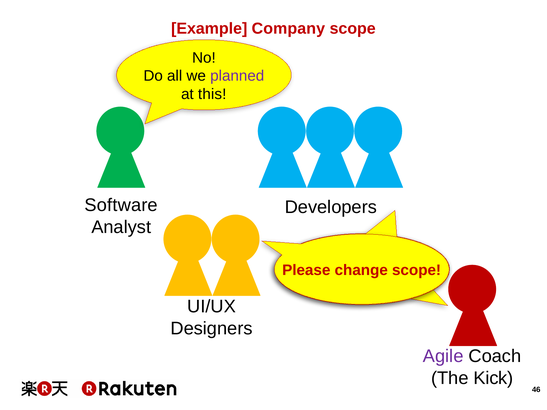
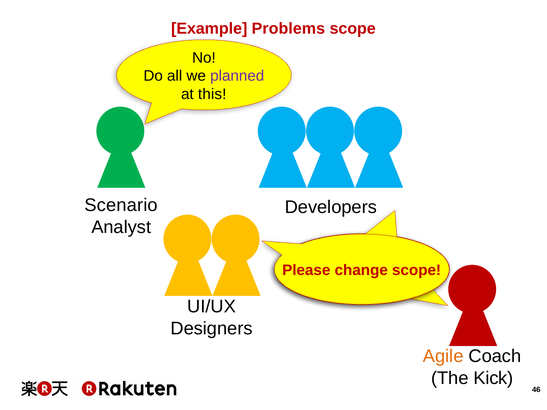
Company: Company -> Problems (288, 28)
Software: Software -> Scenario (121, 205)
Agile colour: purple -> orange (443, 356)
